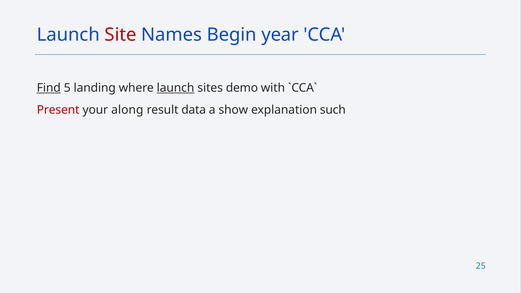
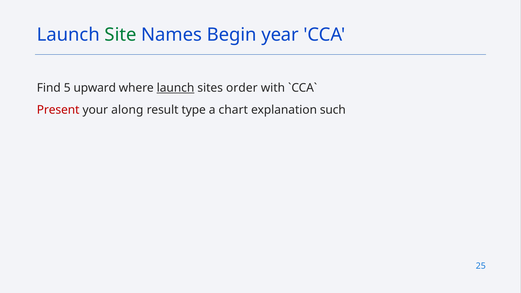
Site colour: red -> green (121, 35)
Find underline: present -> none (49, 88)
landing: landing -> upward (95, 88)
demo: demo -> order (242, 88)
data: data -> type (194, 110)
show: show -> chart (233, 110)
